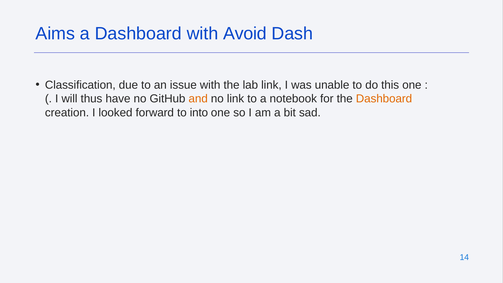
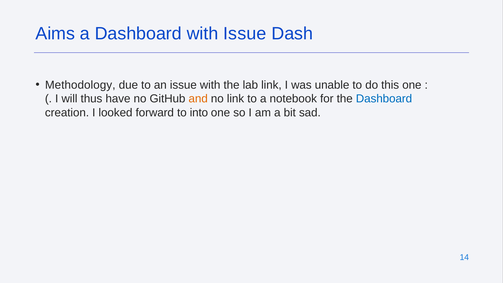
with Avoid: Avoid -> Issue (245, 34)
Classification: Classification -> Methodology (80, 85)
Dashboard colour: orange -> blue (384, 99)
